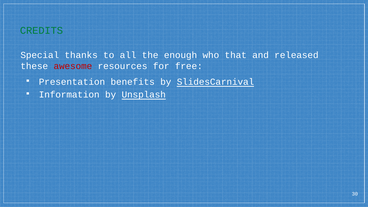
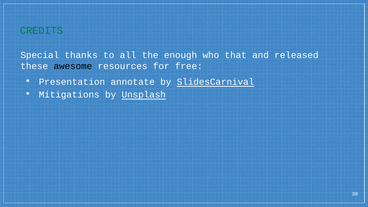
awesome colour: red -> black (73, 66)
benefits: benefits -> annotate (133, 82)
Information: Information -> Mitigations (69, 95)
